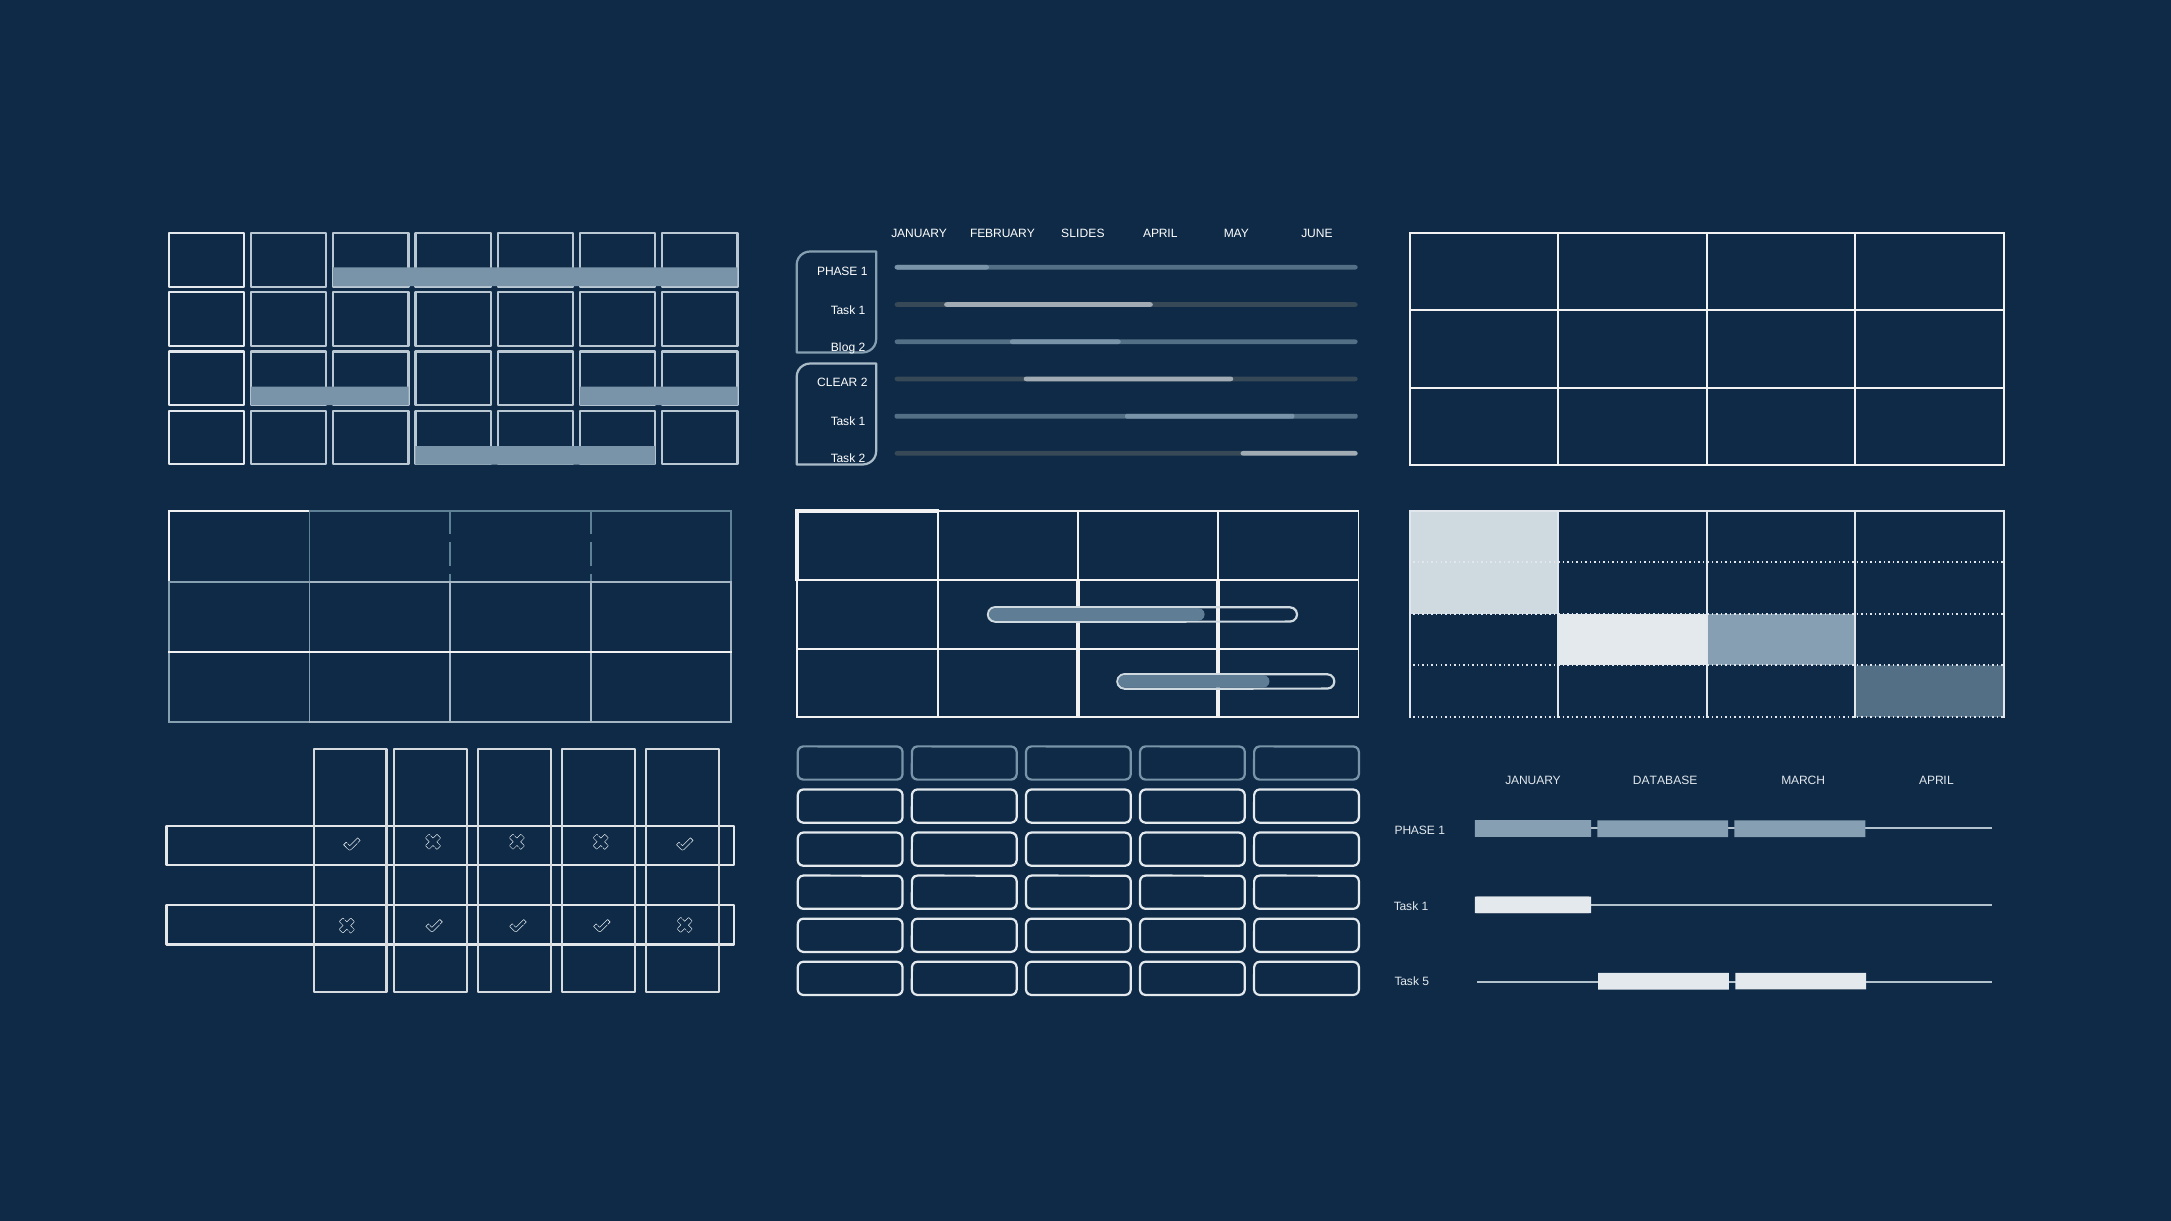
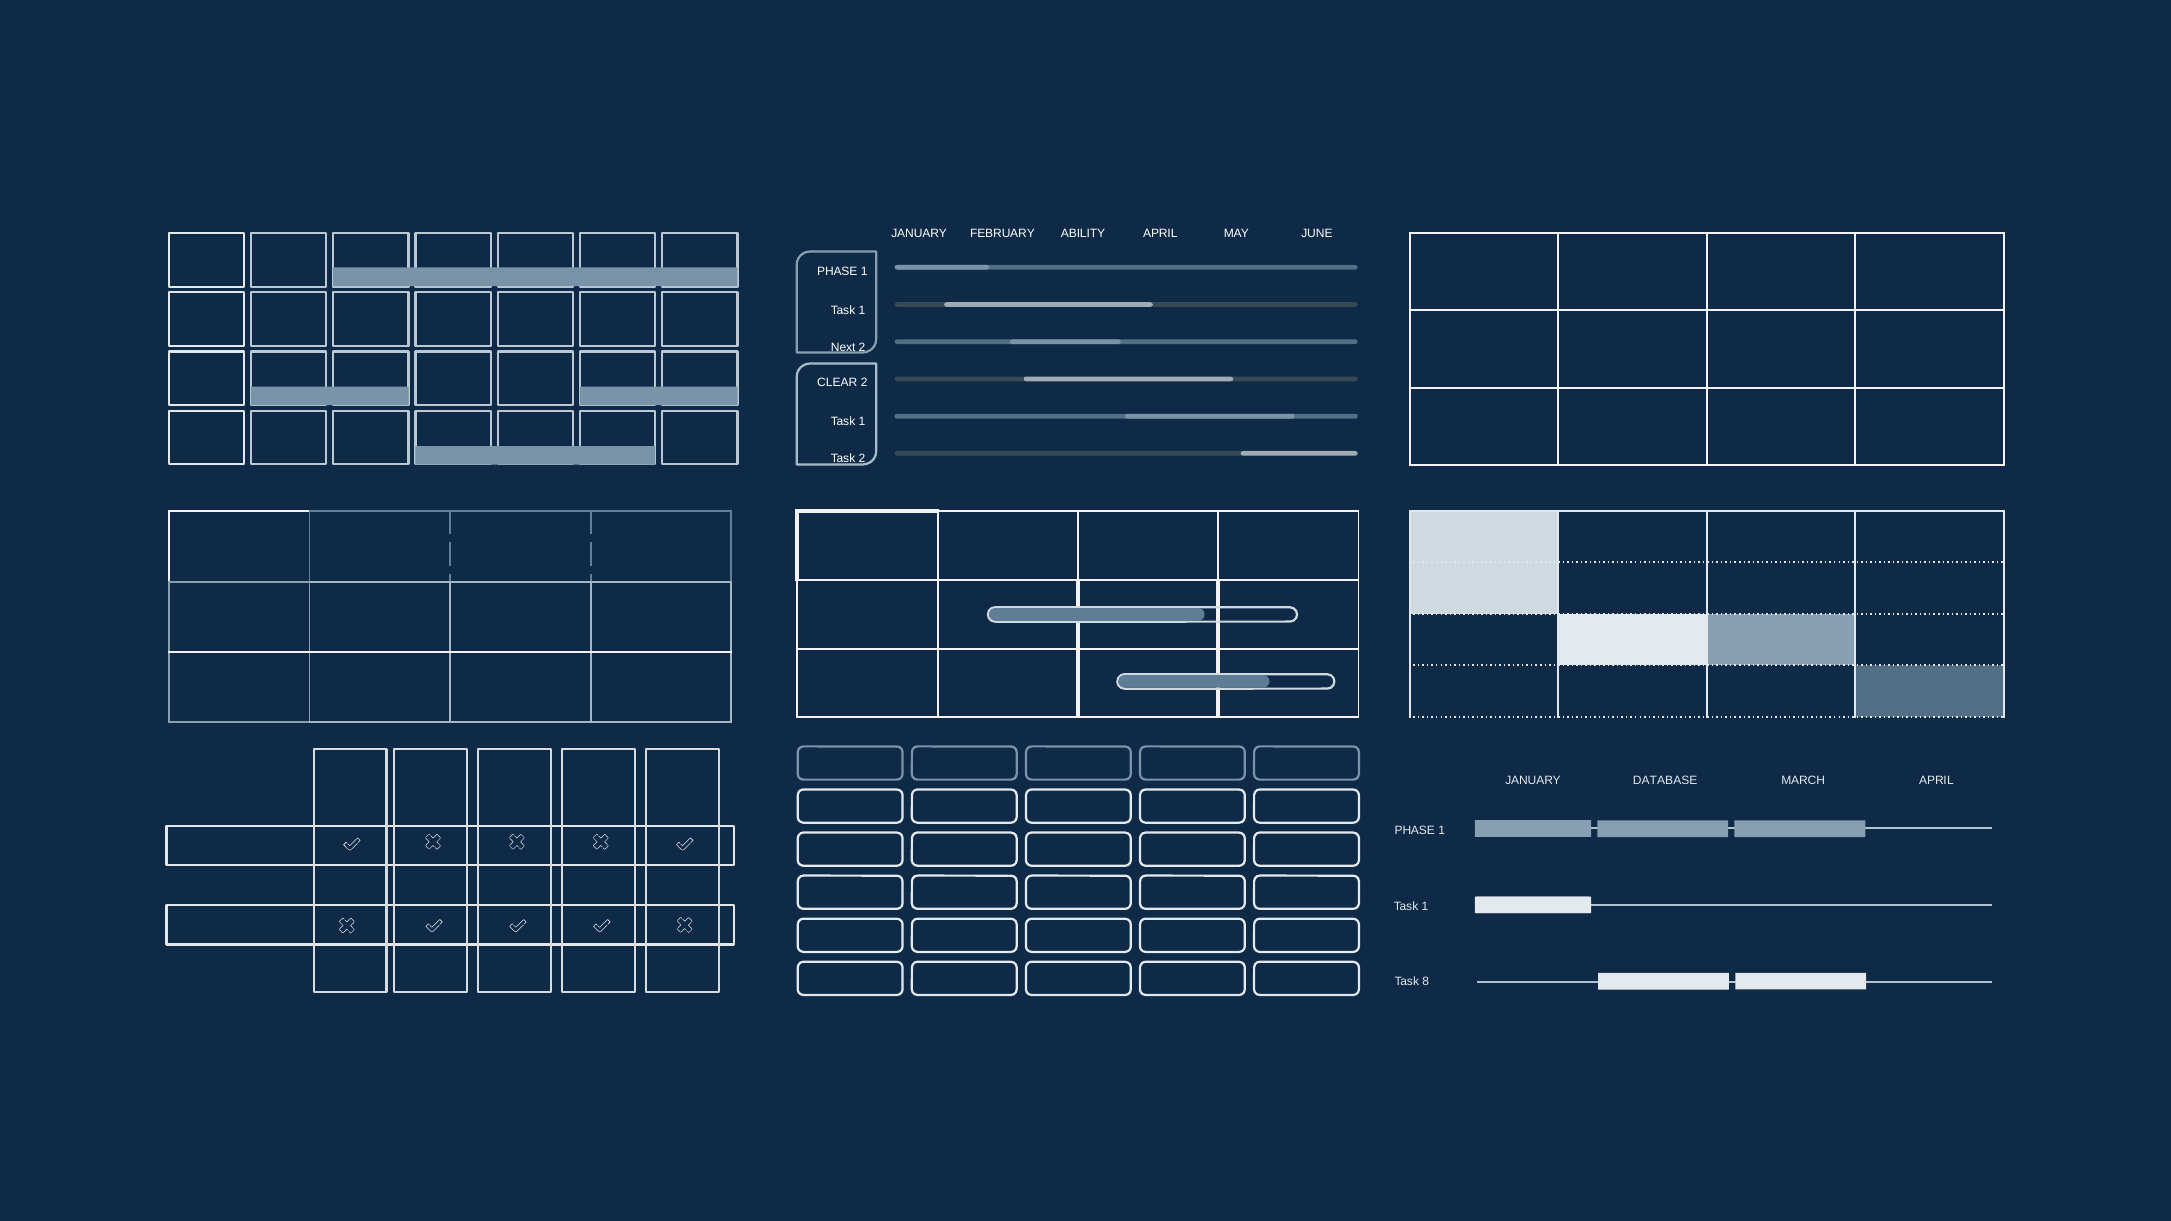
SLIDES: SLIDES -> ABILITY (1083, 234)
Blog: Blog -> Next (843, 347)
5: 5 -> 8 (1426, 982)
